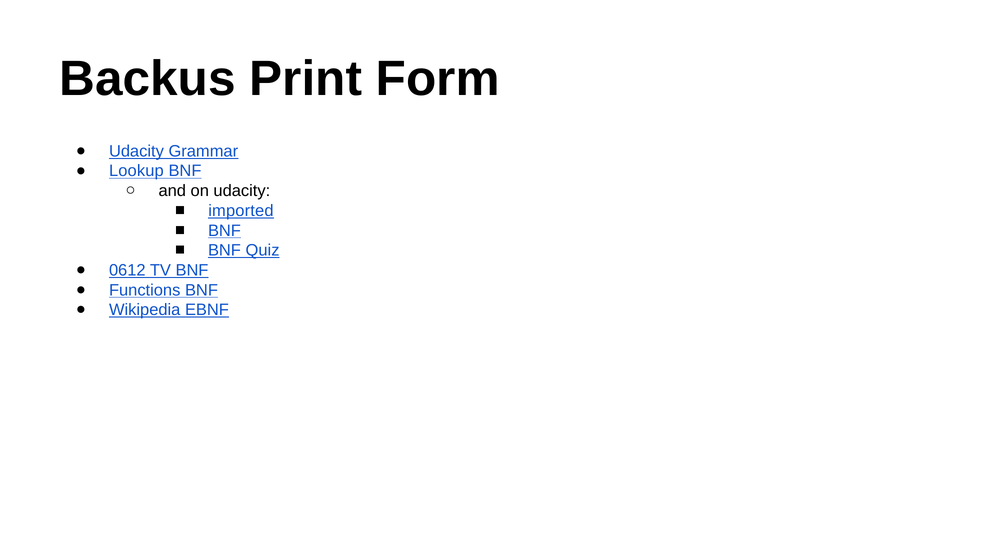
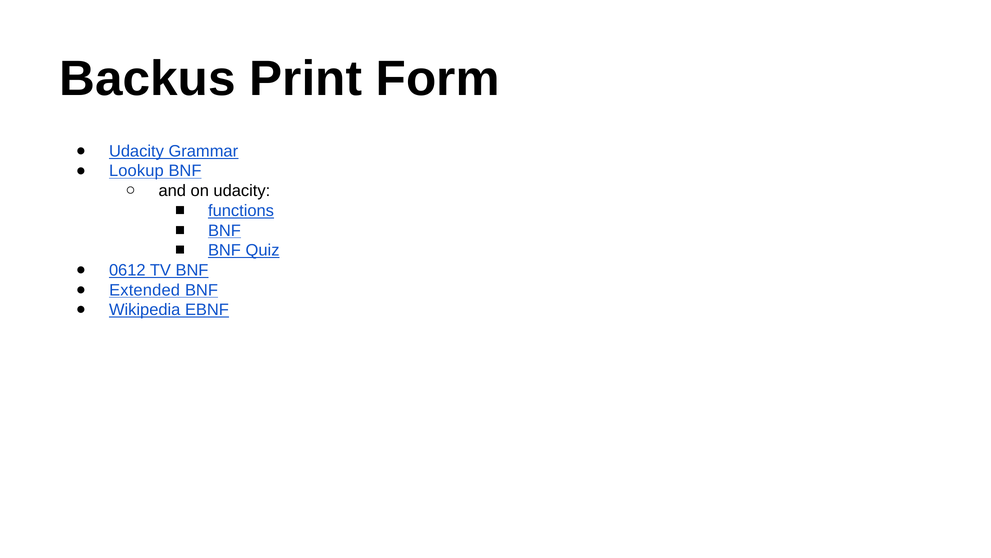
imported: imported -> functions (241, 211)
Functions: Functions -> Extended (145, 290)
